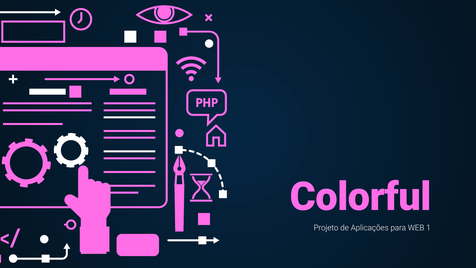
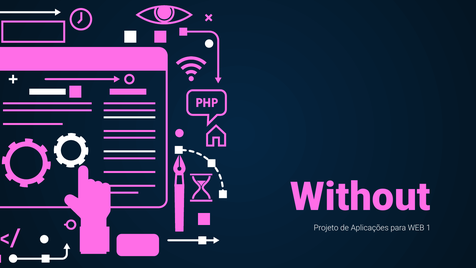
Colorful: Colorful -> Without (360, 197)
